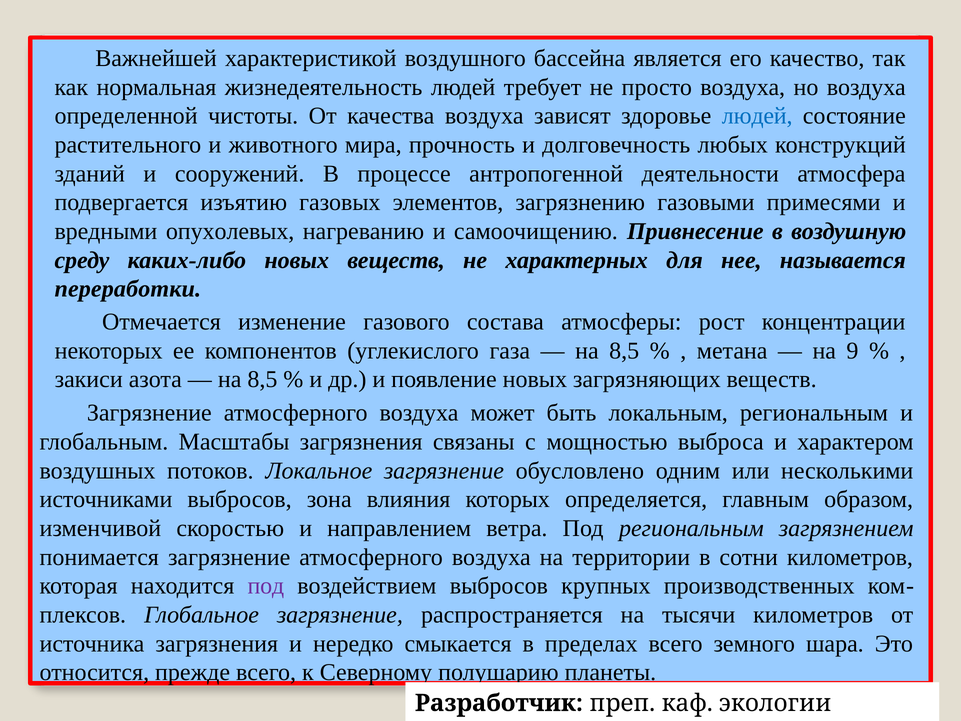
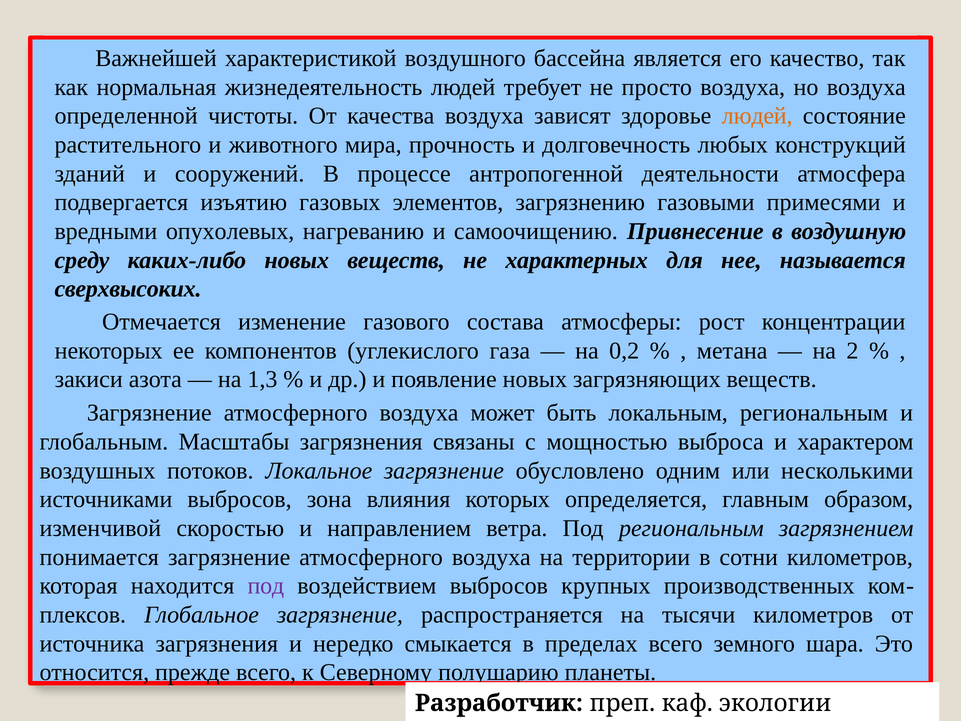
людей colour: blue -> orange (757, 116)
переработки: переработки -> сверхвысоких (128, 289)
8,5: 8,5 -> 0,2 (624, 350)
9: 9 -> 2 (852, 350)
8,5: 8,5 -> 1,3 (262, 379)
